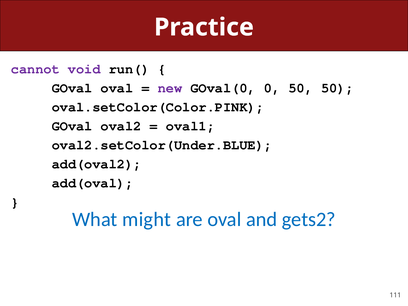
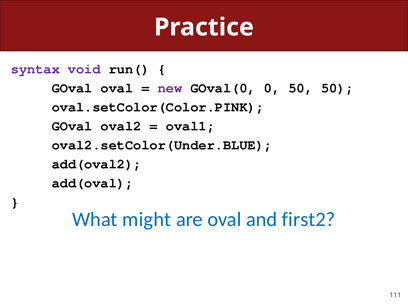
cannot: cannot -> syntax (35, 69)
gets2: gets2 -> first2 (309, 220)
